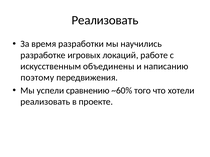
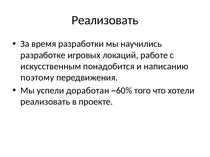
объединены: объединены -> понадобится (109, 66)
сравнению: сравнению -> доработан (88, 91)
